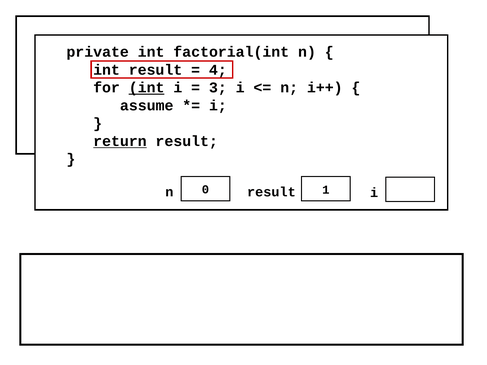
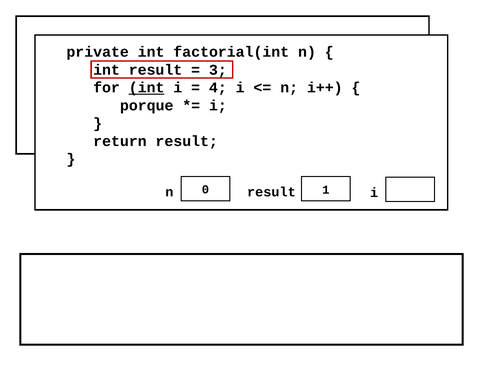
4: 4 -> 3 (218, 70)
3: 3 -> 4 (218, 88)
assume: assume -> porque (147, 106)
return underline: present -> none (120, 141)
